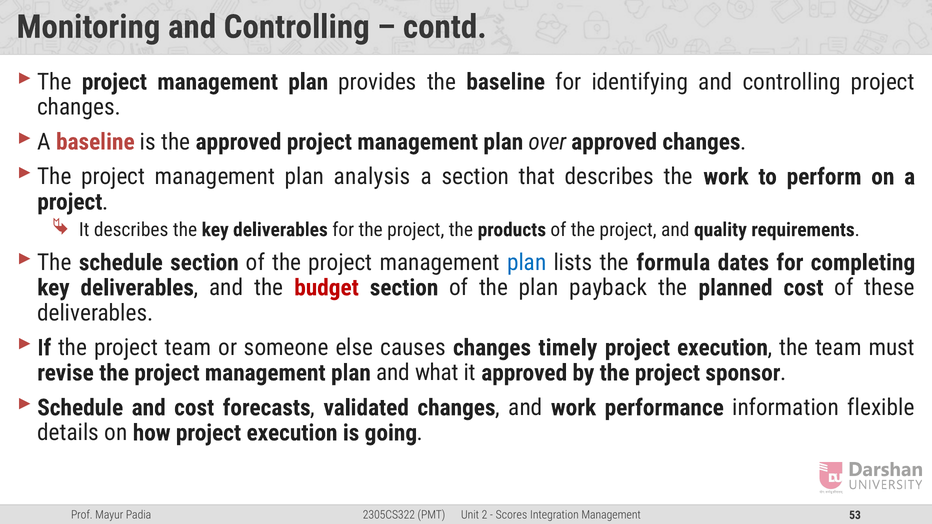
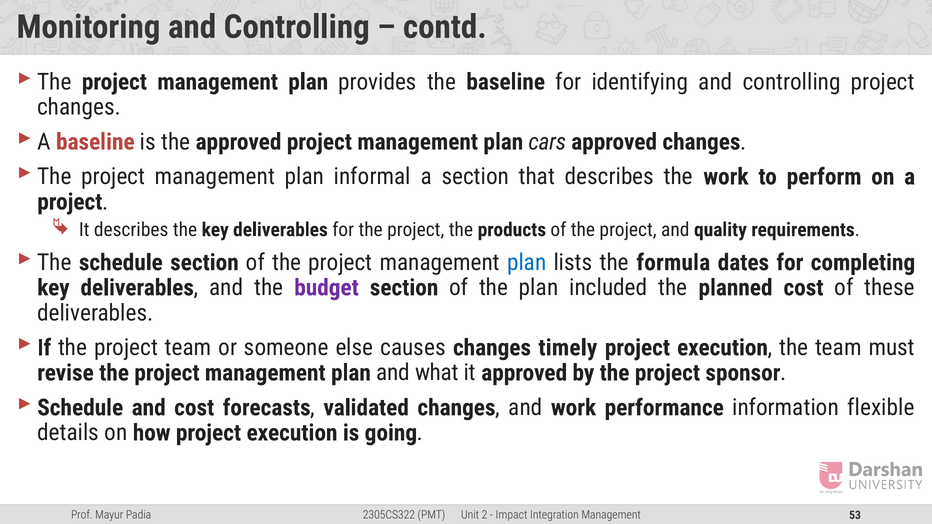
over: over -> cars (547, 142)
analysis: analysis -> informal (372, 177)
budget colour: red -> purple (327, 288)
payback: payback -> included (608, 288)
Scores: Scores -> Impact (511, 515)
